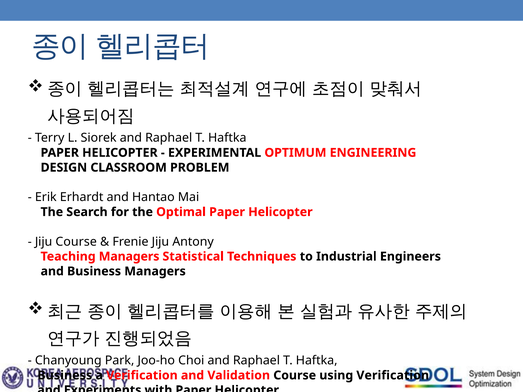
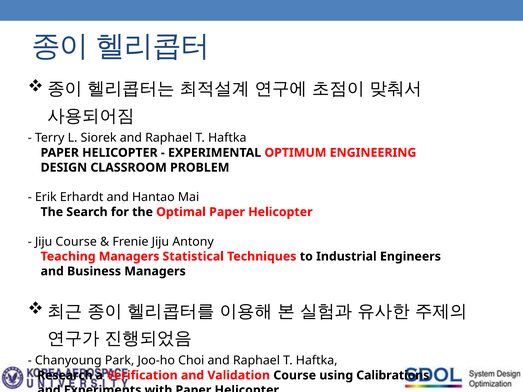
Business: Business -> Research (65, 376)
using Verification: Verification -> Calibrations (393, 376)
